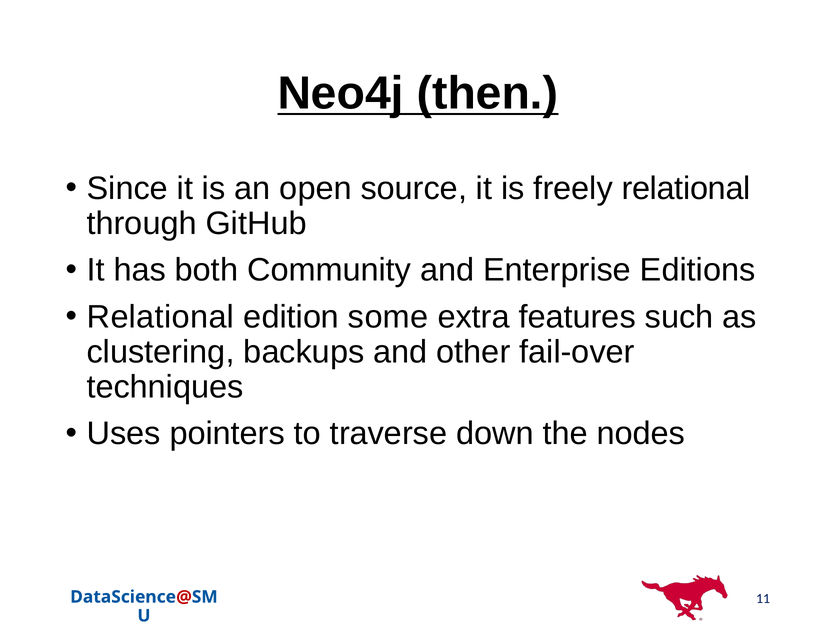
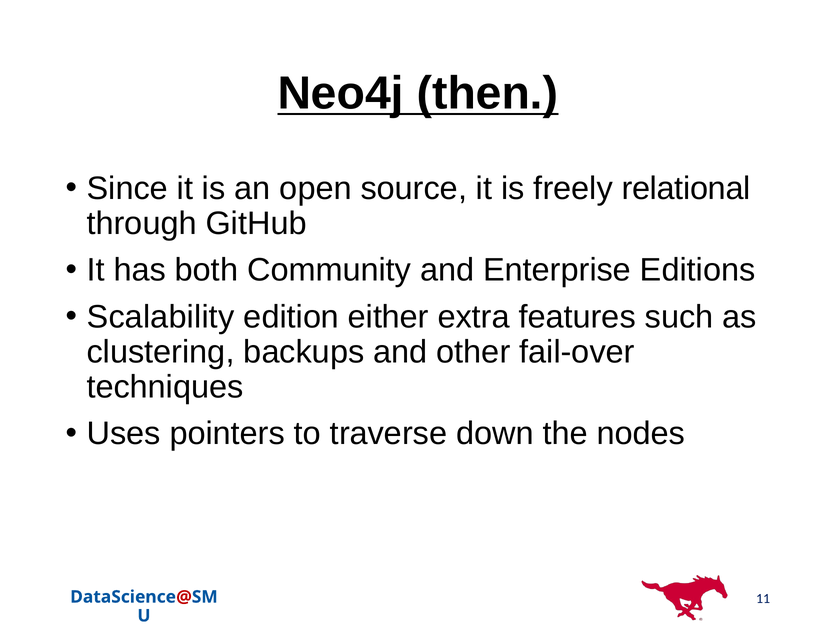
Relational: Relational -> Scalability (161, 317)
some: some -> either (388, 317)
